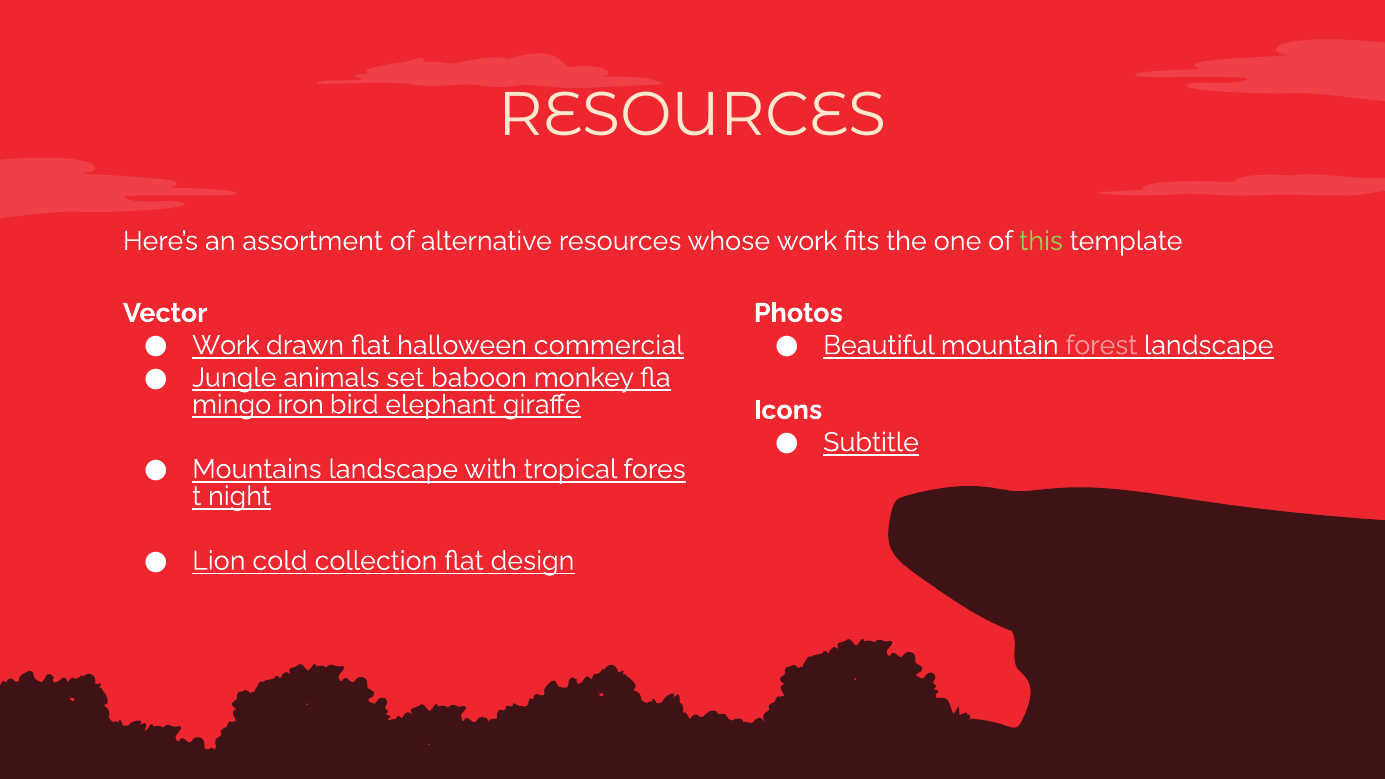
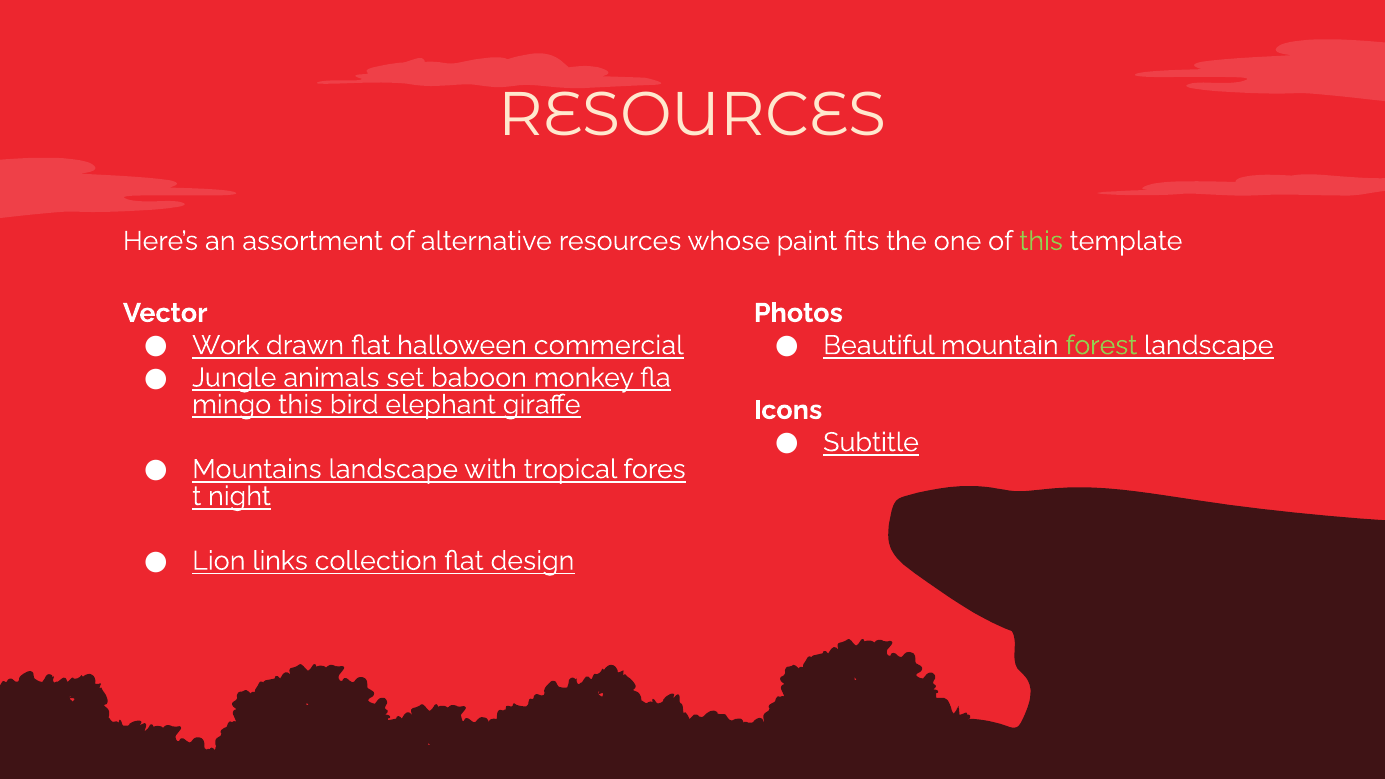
whose work: work -> paint (807, 241)
forest colour: pink -> light green (1101, 345)
iron: iron -> this (300, 405)
cold: cold -> links (280, 561)
